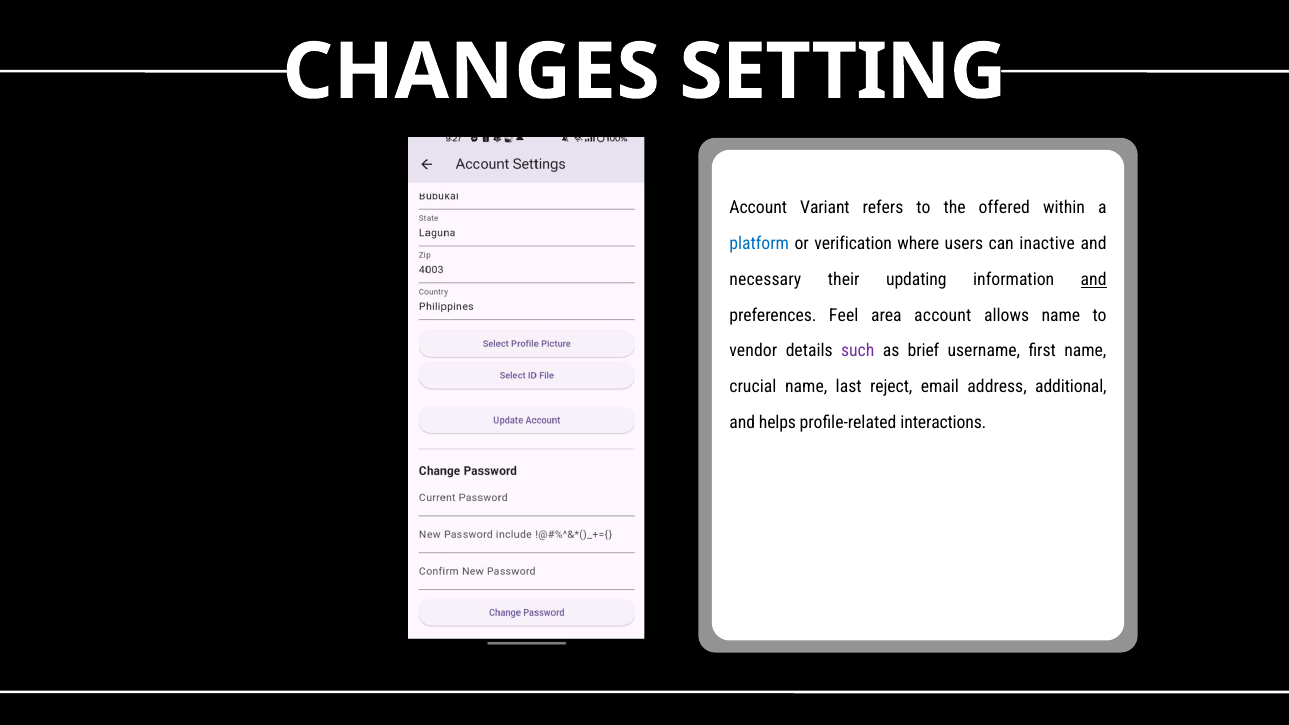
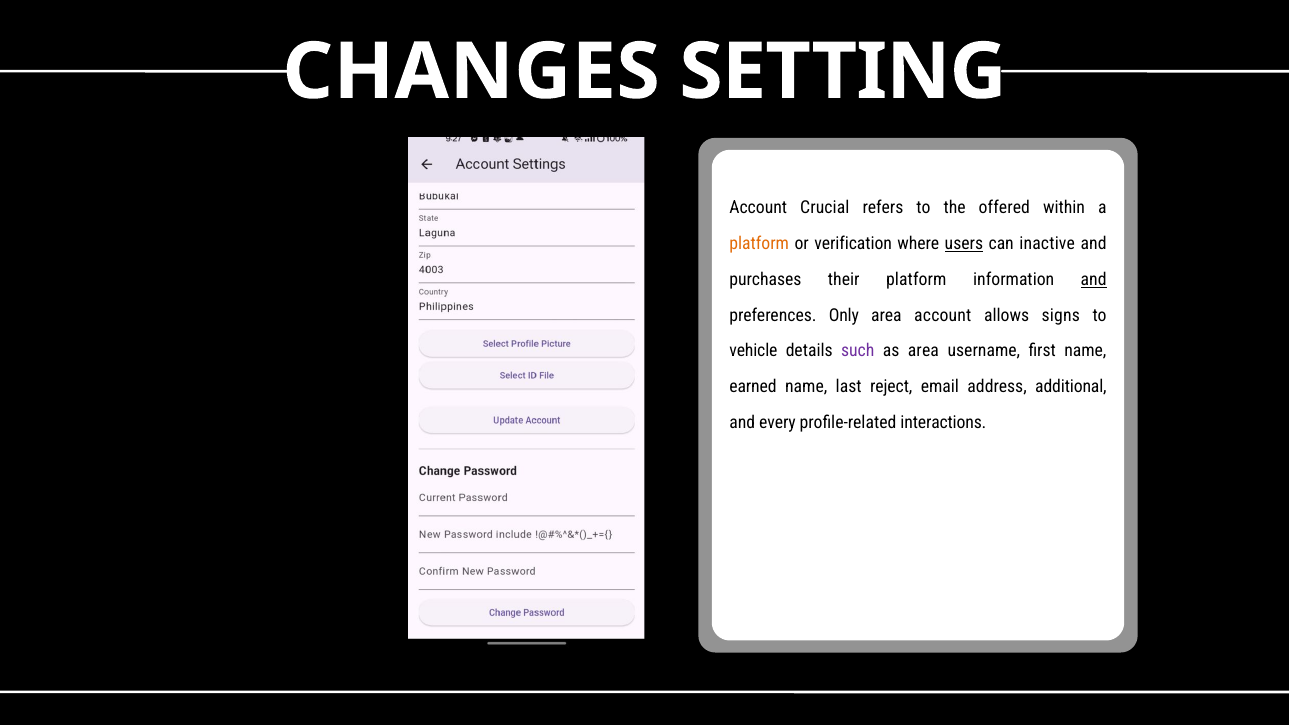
Variant: Variant -> Crucial (825, 208)
platform colour: blue -> orange (759, 244)
users underline: none -> present (964, 244)
necessary: necessary -> purchases (765, 279)
their updating: updating -> platform (916, 279)
Feel: Feel -> Only (844, 315)
allows name: name -> signs (1061, 315)
vendor: vendor -> vehicle (753, 351)
as brief: brief -> area (923, 351)
crucial: crucial -> earned (753, 387)
helps: helps -> every (777, 422)
